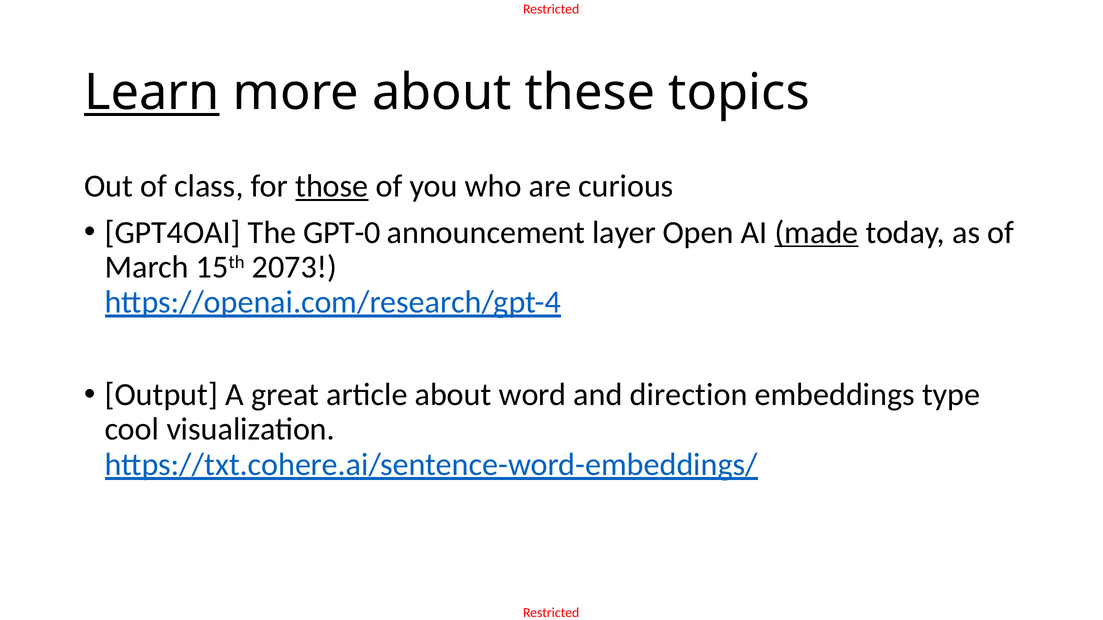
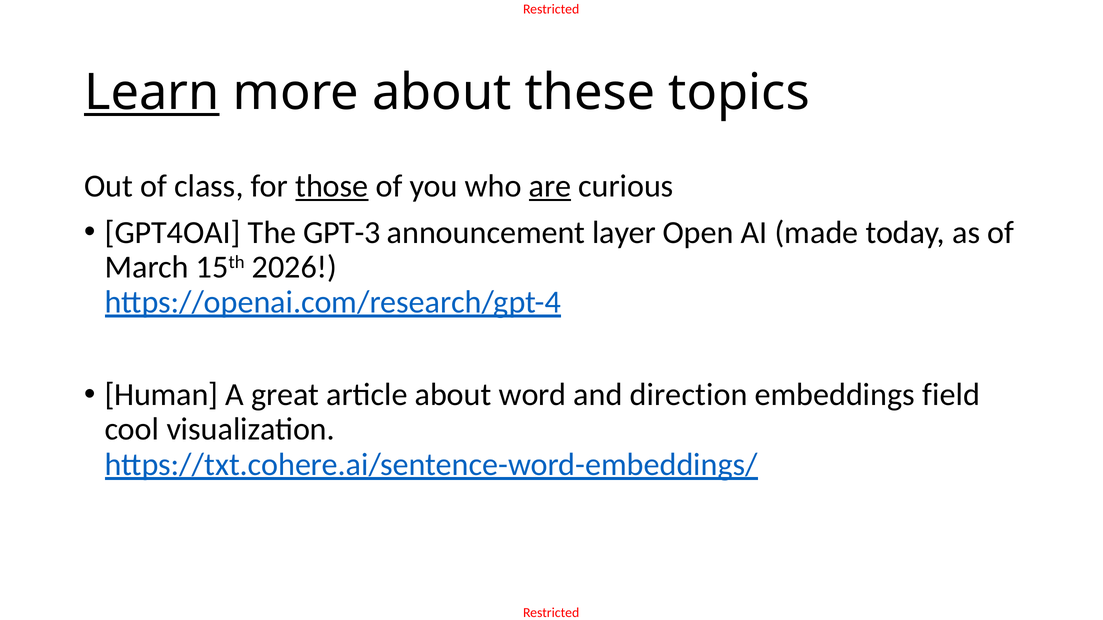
are underline: none -> present (550, 186)
GPT-0: GPT-0 -> GPT-3 (342, 233)
made underline: present -> none (817, 233)
2073: 2073 -> 2026 (294, 267)
Output: Output -> Human (161, 395)
type: type -> field (951, 395)
